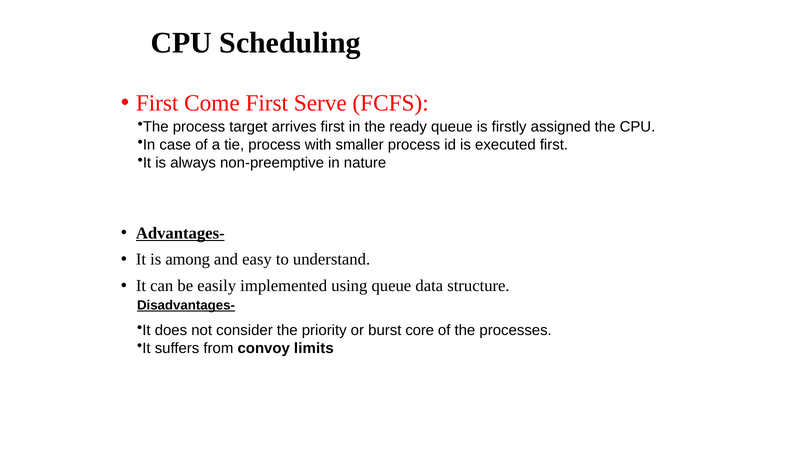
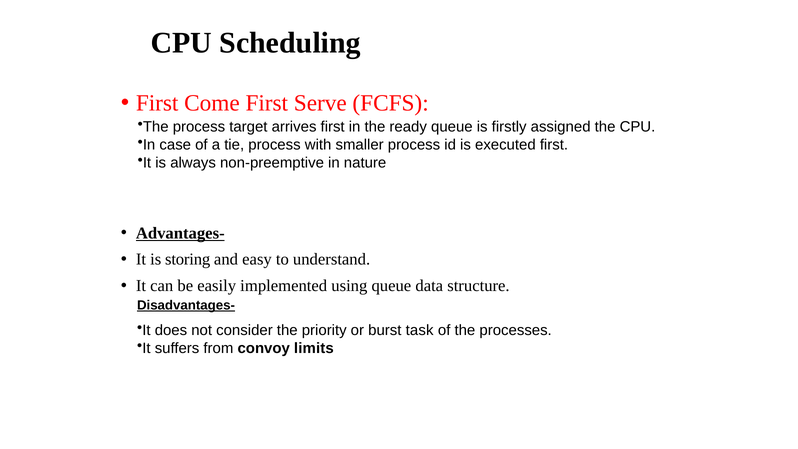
among: among -> storing (188, 259)
core: core -> task (420, 330)
